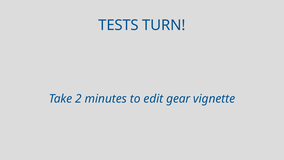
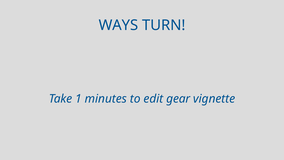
TESTS: TESTS -> WAYS (118, 25)
2: 2 -> 1 (78, 99)
